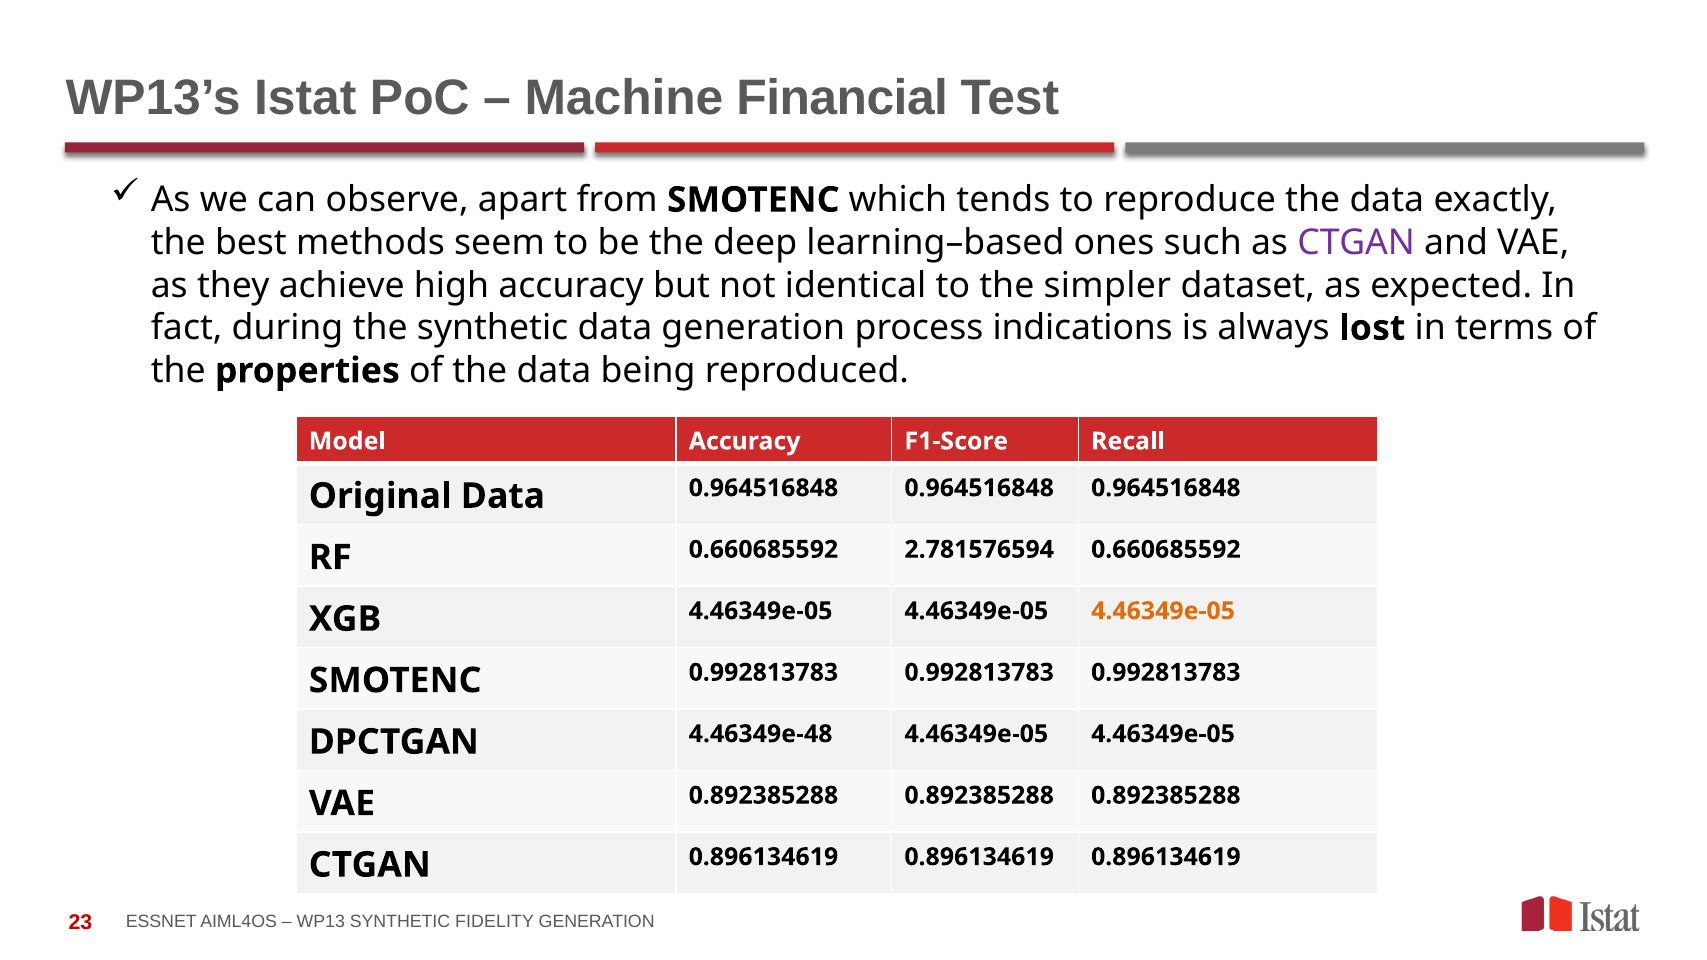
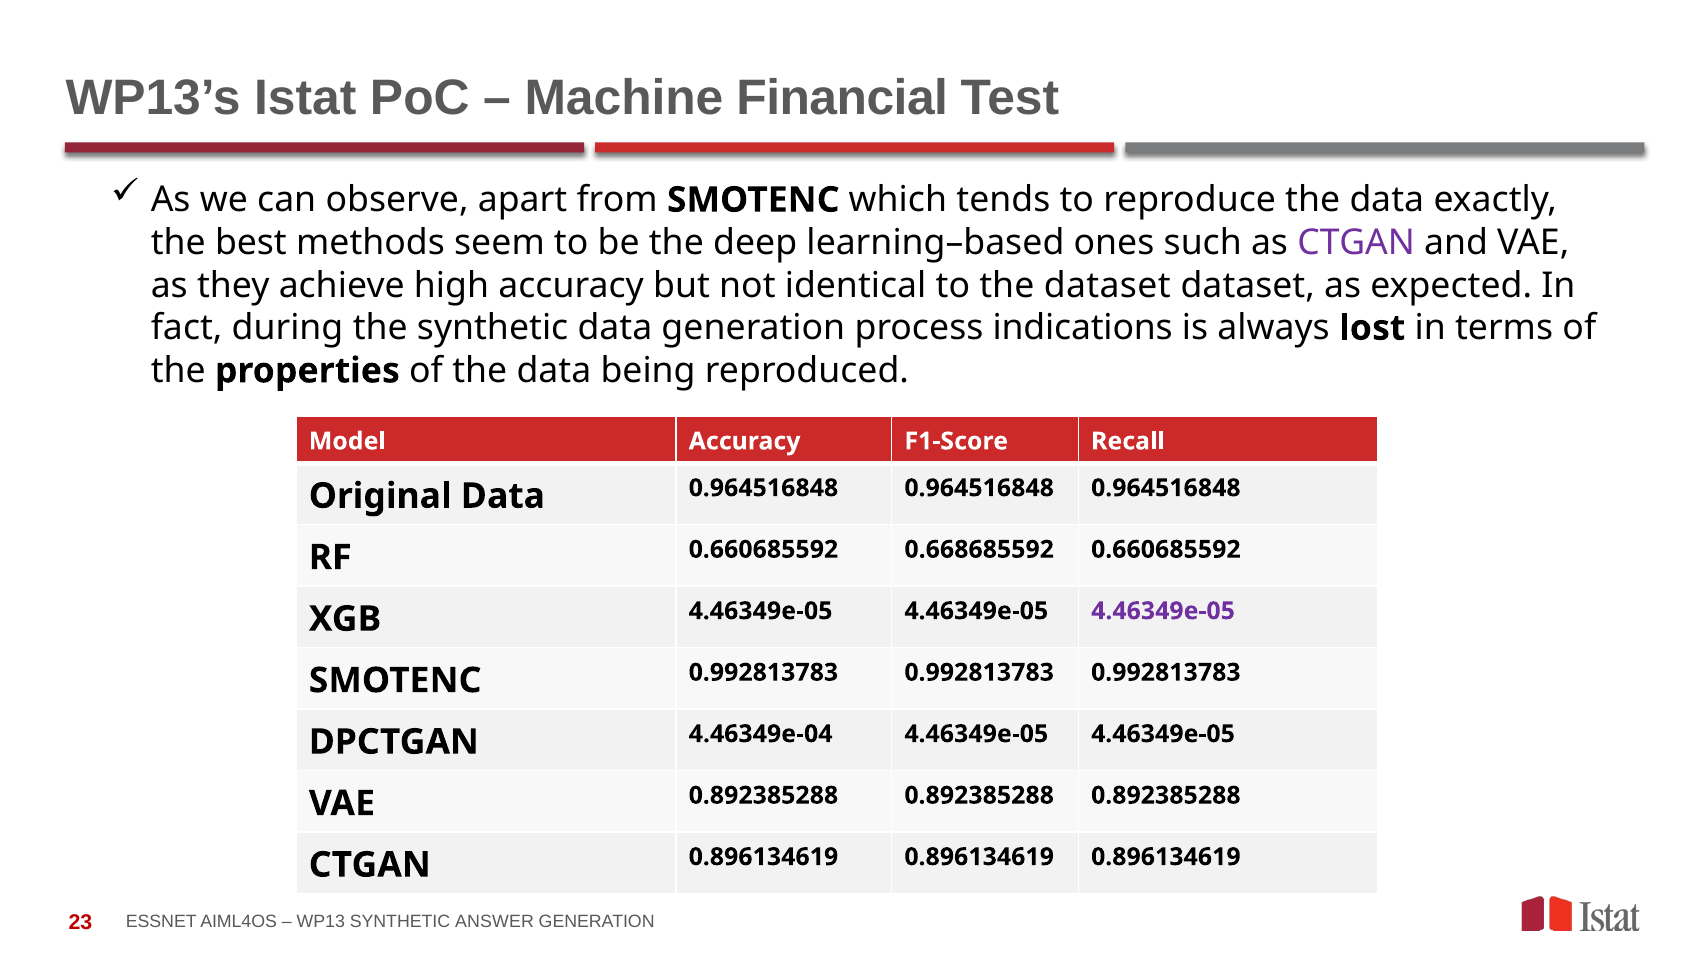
the simpler: simpler -> dataset (1107, 285)
2.781576594: 2.781576594 -> 0.668685592 (979, 550)
4.46349e-05 colour: orange -> purple (1163, 611)
4.46349e-48: 4.46349e-48 -> 4.46349e-04 (761, 734)
FIDELITY: FIDELITY -> ANSWER (495, 922)
